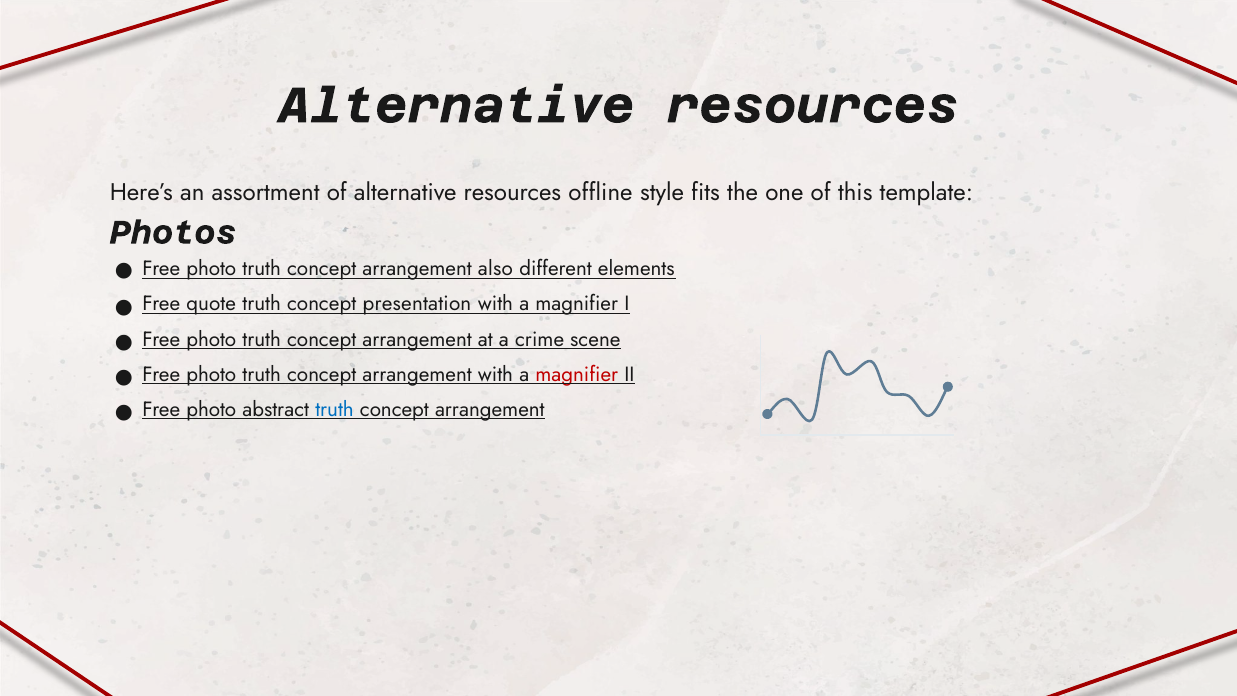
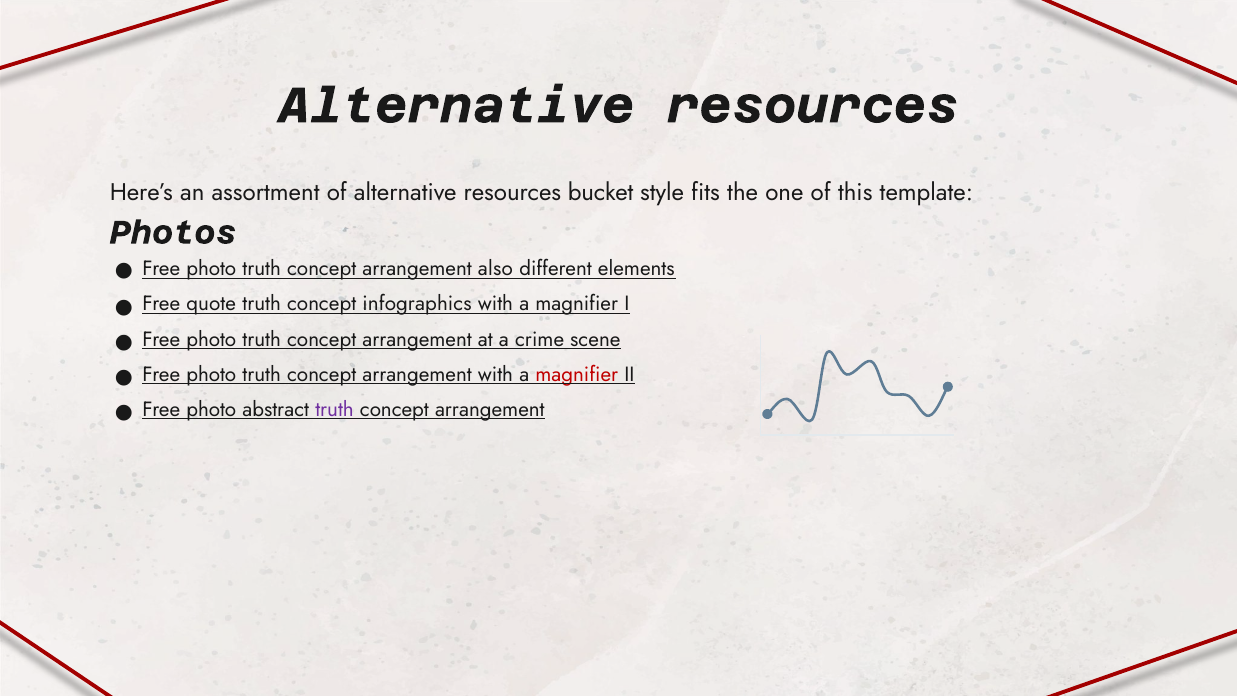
offline: offline -> bucket (601, 193)
presentation: presentation -> infographics (417, 304)
truth colour: blue -> purple (335, 409)
